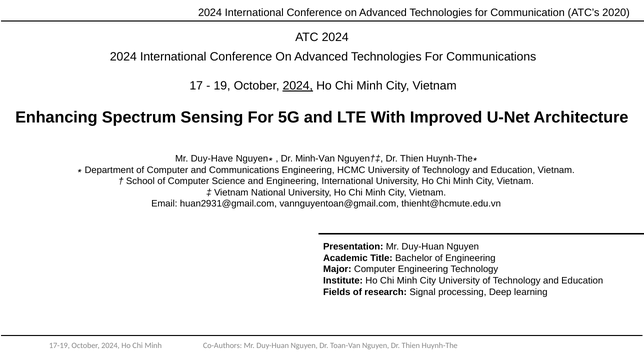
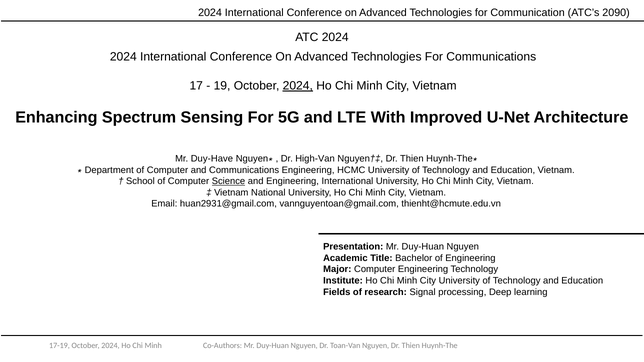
2020: 2020 -> 2090 (616, 13)
Minh-Van: Minh-Van -> High-Van (315, 159)
Science underline: none -> present (228, 181)
